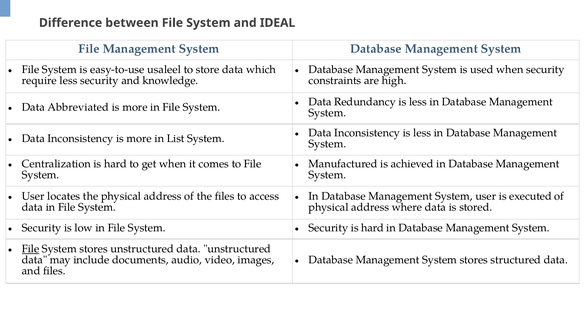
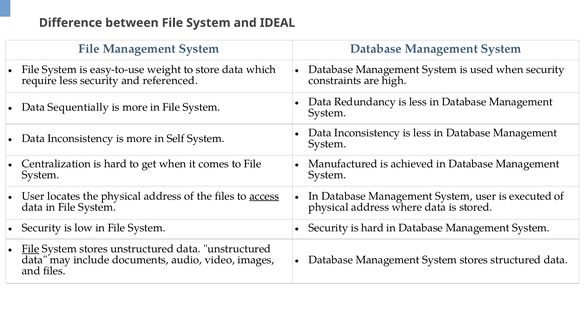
usaleel: usaleel -> weight (164, 70)
knowledge: knowledge -> referenced (170, 81)
Abbreviated: Abbreviated -> Sequentially (78, 107)
List: List -> Self (176, 138)
access underline: none -> present (264, 196)
